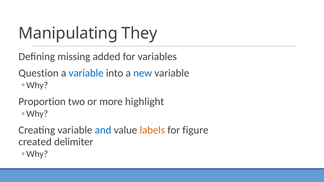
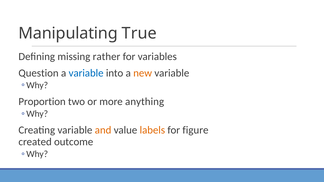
They: They -> True (139, 33)
added: added -> rather (107, 57)
new colour: blue -> orange (143, 73)
highlight: highlight -> anything (145, 102)
and colour: blue -> orange (103, 130)
delimiter: delimiter -> outcome (74, 142)
